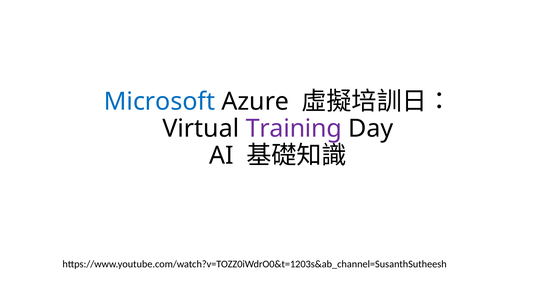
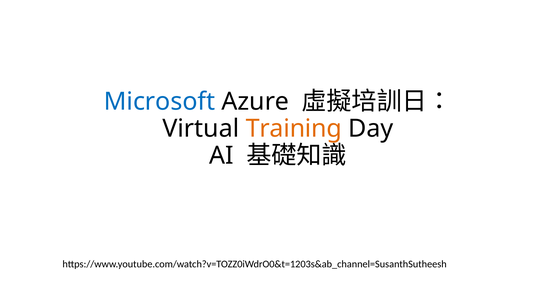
Training colour: purple -> orange (294, 129)
